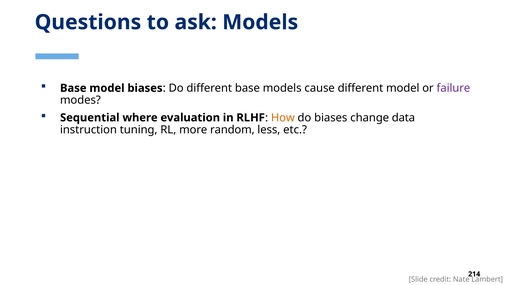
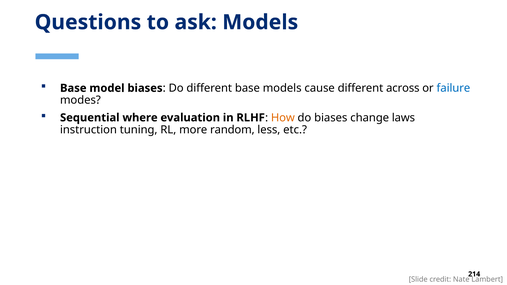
different model: model -> across (403, 88)
failure colour: purple -> blue (453, 88)
data: data -> laws (403, 118)
